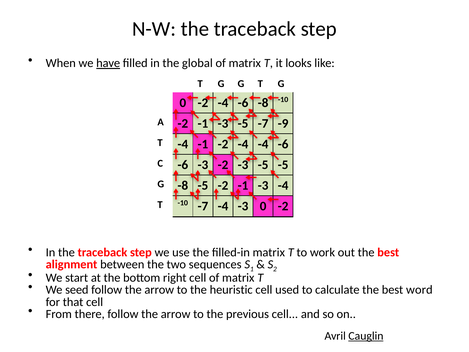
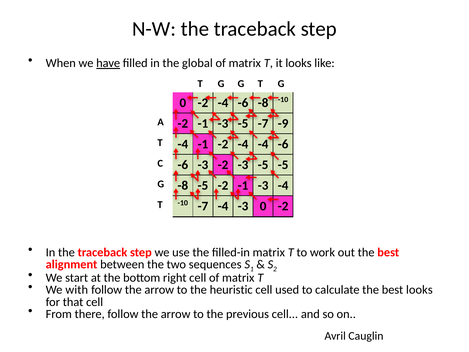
seed: seed -> with (77, 290)
best word: word -> looks (419, 290)
Cauglin underline: present -> none (366, 336)
